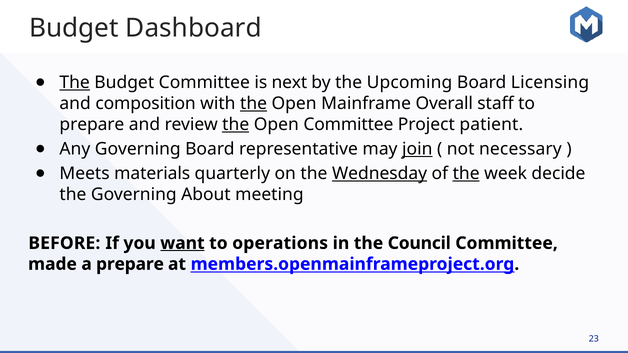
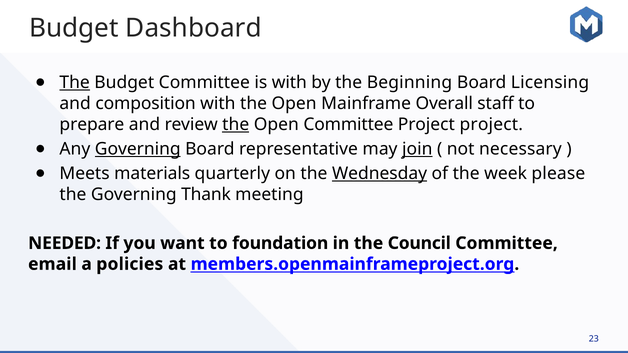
is next: next -> with (289, 83)
Upcoming: Upcoming -> Beginning (409, 83)
the underline: present -> none (254, 104)
Project patient: patient -> project (491, 125)
Governing underline: none -> present (138, 149)
the underline: present -> none (466, 174)
decide: decide -> please (558, 174)
About: About -> Thank (206, 194)
BEFORE: BEFORE -> NEEDED (65, 243)
want underline: present -> none (182, 243)
operations: operations -> foundation (280, 243)
made: made -> email (52, 264)
a prepare: prepare -> policies (130, 264)
